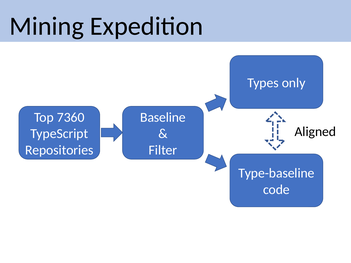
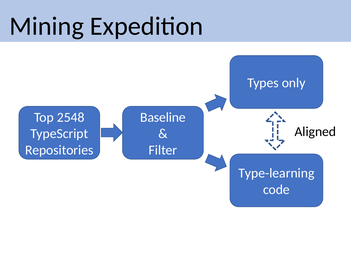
7360: 7360 -> 2548 (71, 117)
Type-baseline: Type-baseline -> Type-learning (276, 173)
